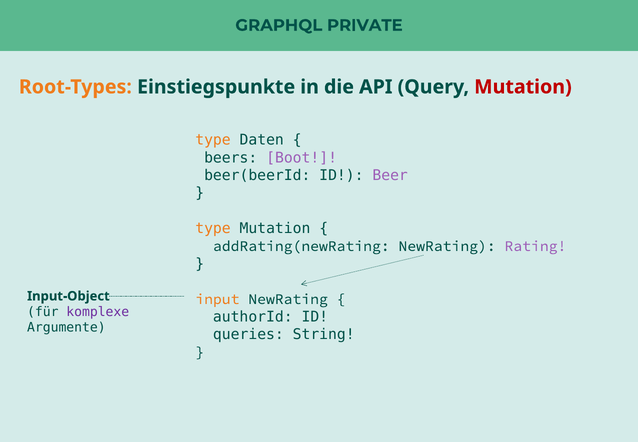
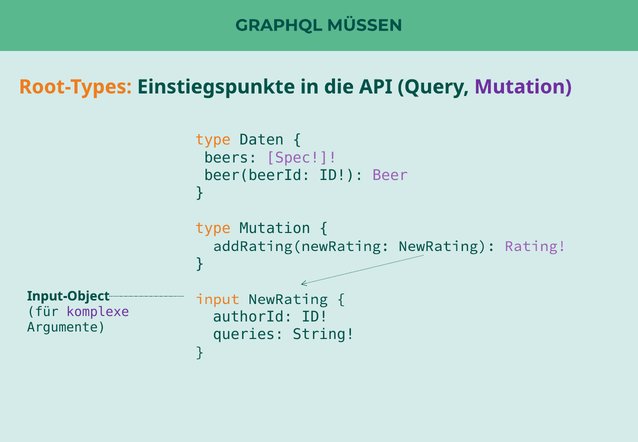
PRIVATE: PRIVATE -> MÜSSEN (365, 25)
Mutation colour: red -> purple (523, 87)
Boot: Boot -> Spec (302, 158)
